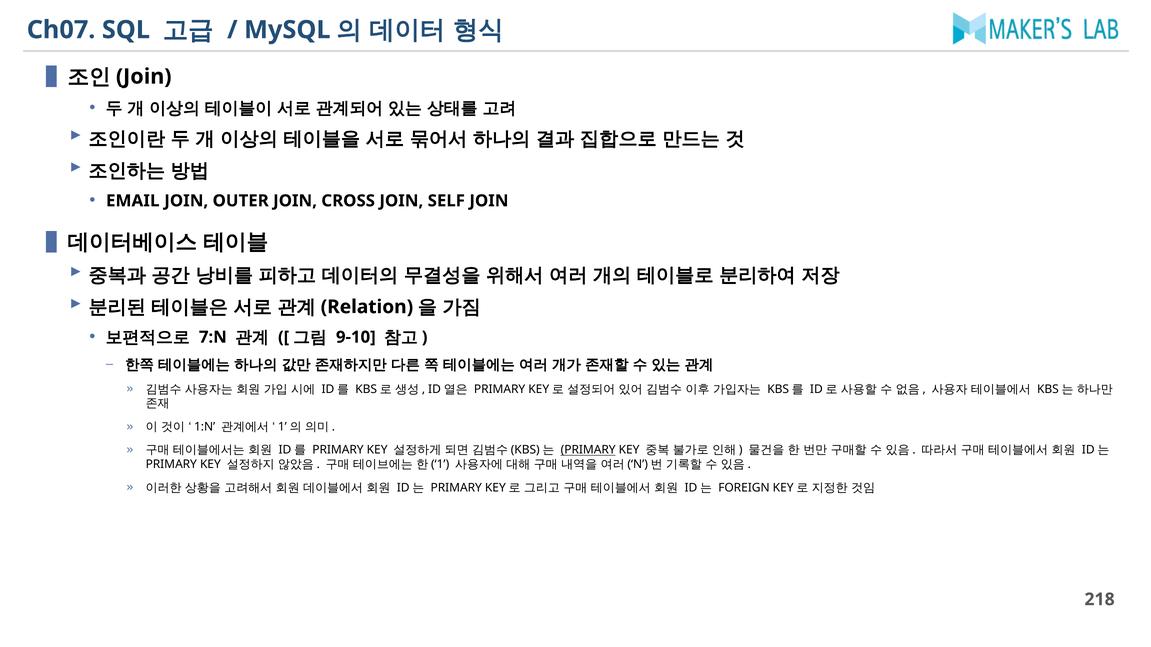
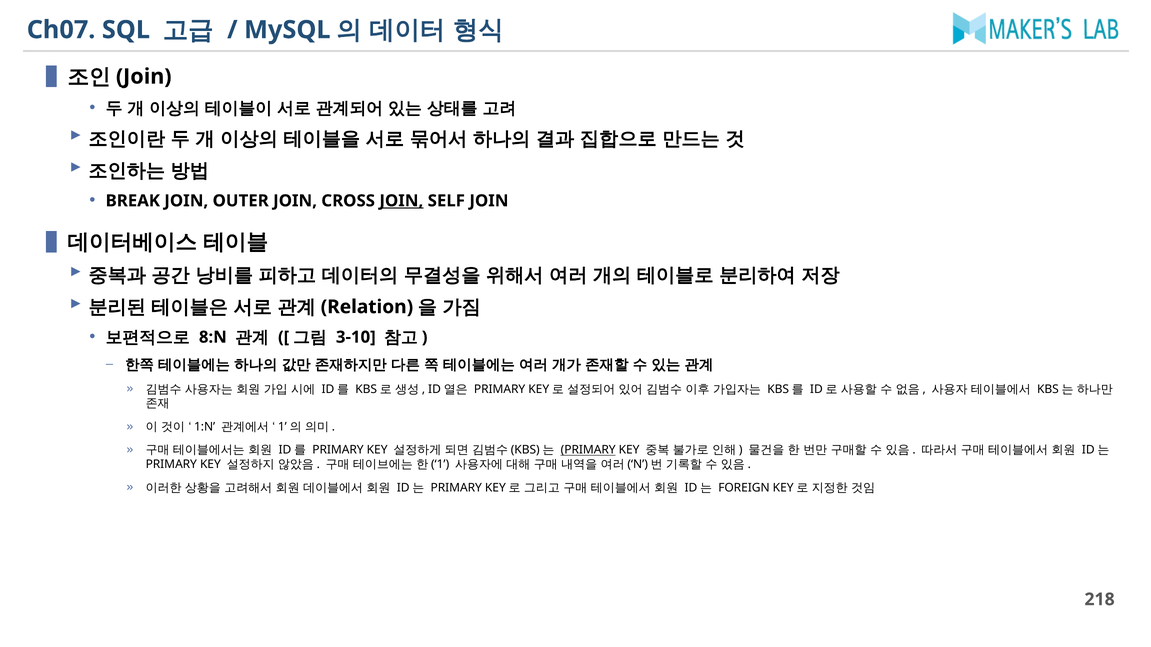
EMAIL: EMAIL -> BREAK (133, 201)
JOIN underline: none -> present (401, 201)
7:N: 7:N -> 8:N (213, 337)
9-10: 9-10 -> 3-10 (356, 337)
